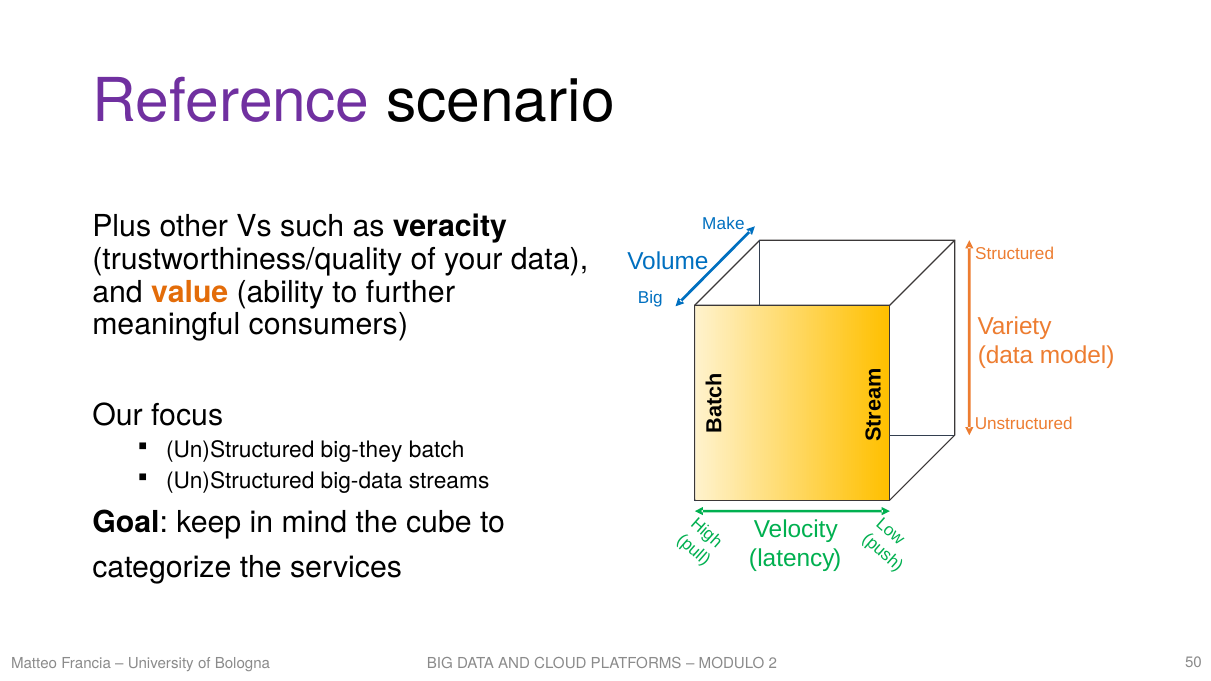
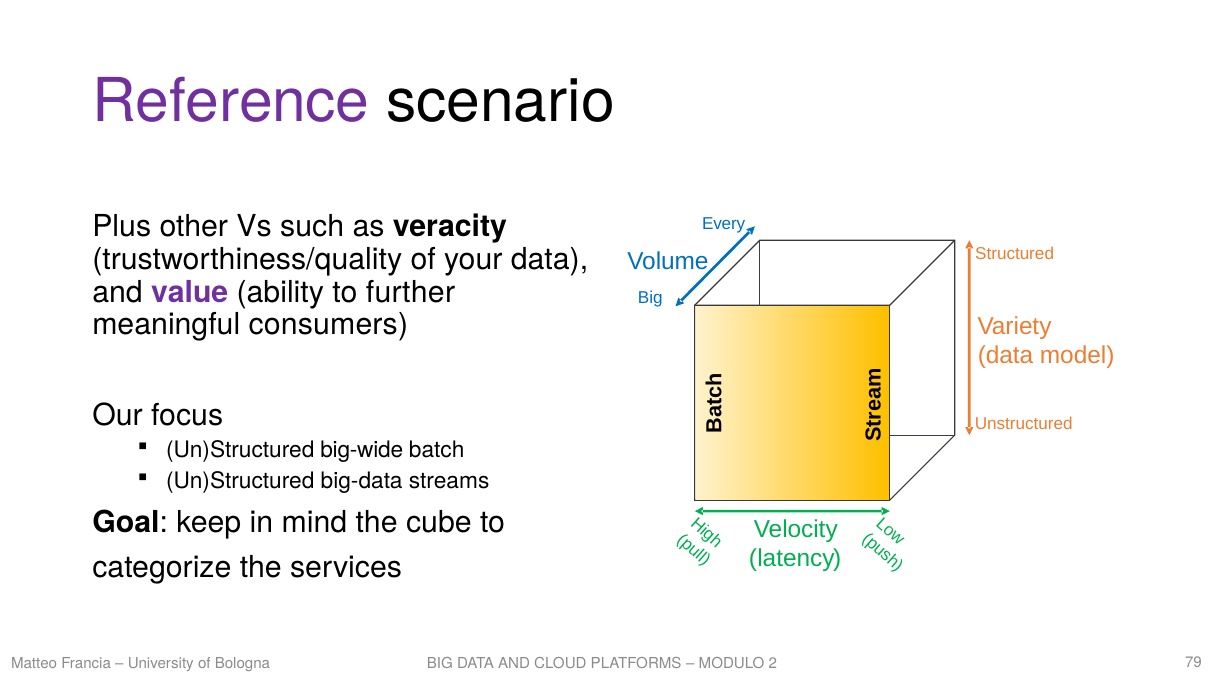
Make: Make -> Every (724, 224)
value colour: orange -> purple (190, 292)
big-they: big-they -> big-wide (362, 450)
50: 50 -> 79 (1193, 662)
